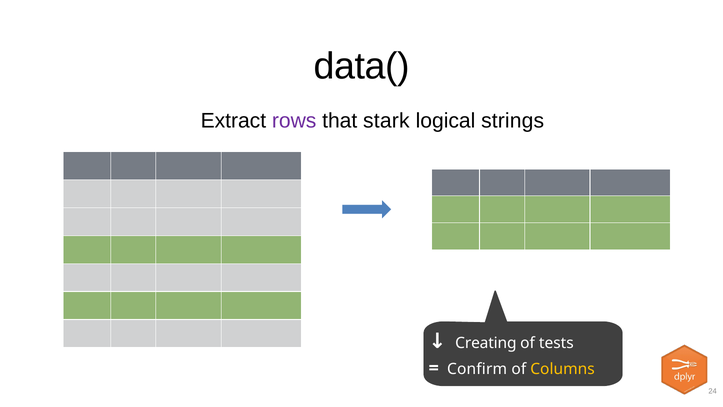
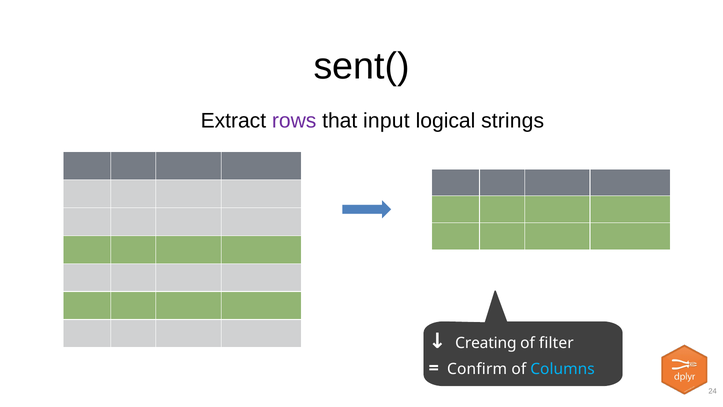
data(: data( -> sent( (362, 66)
stark: stark -> input (386, 121)
tests: tests -> filter (556, 343)
Columns colour: yellow -> light blue (562, 369)
